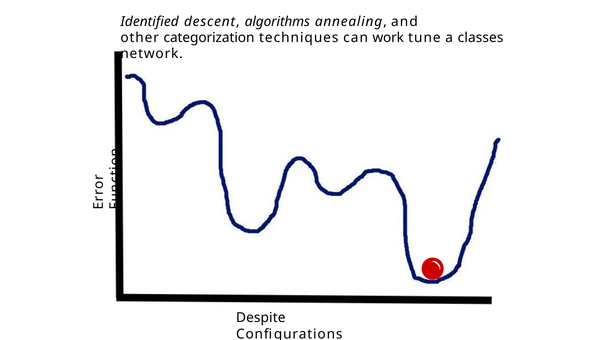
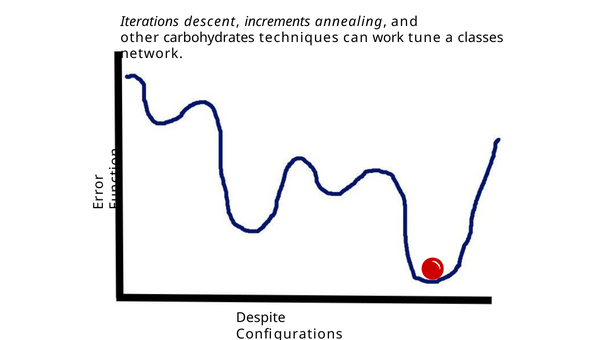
Identified: Identified -> Iterations (150, 22)
algorithms: algorithms -> increments (277, 22)
categorization: categorization -> carbohydrates (209, 38)
